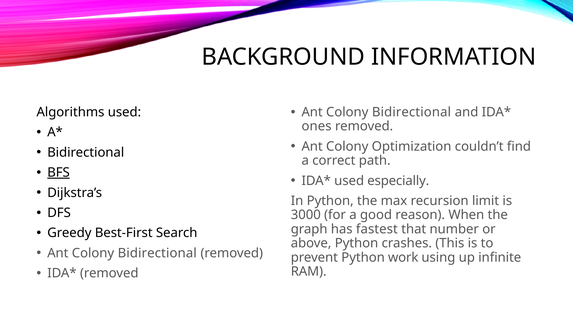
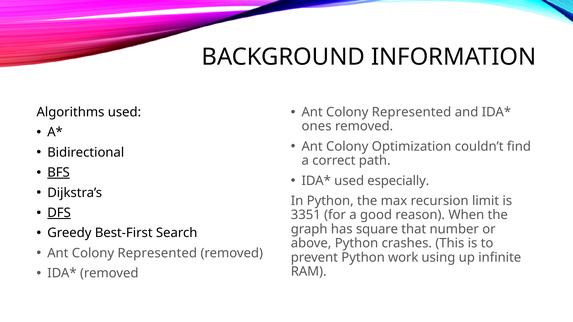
Bidirectional: Bidirectional -> Represented (411, 112)
DFS underline: none -> present (59, 213)
3000: 3000 -> 3351 (306, 215)
fastest: fastest -> square (377, 229)
Bidirectional: Bidirectional -> Represented (157, 253)
